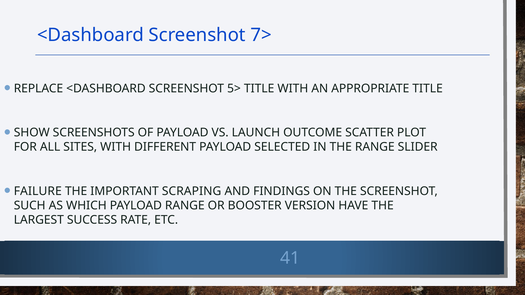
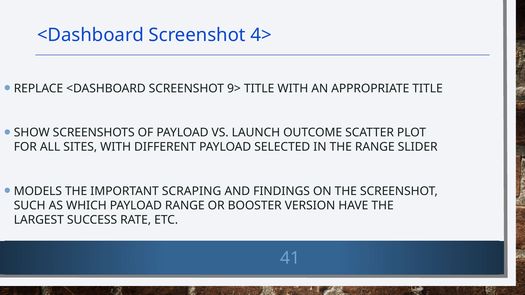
7>: 7> -> 4> (261, 35)
5>: 5> -> 9> (234, 89)
FAILURE: FAILURE -> MODELS (38, 191)
